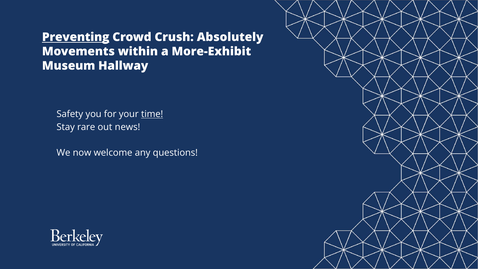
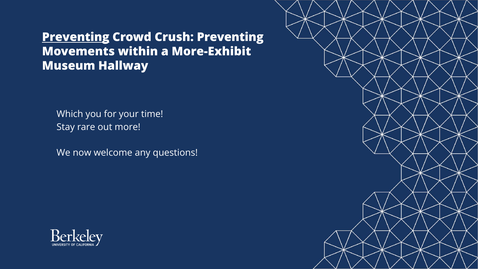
Crush Absolutely: Absolutely -> Preventing (230, 37)
Safety: Safety -> Which (70, 114)
time underline: present -> none (152, 114)
news: news -> more (128, 127)
